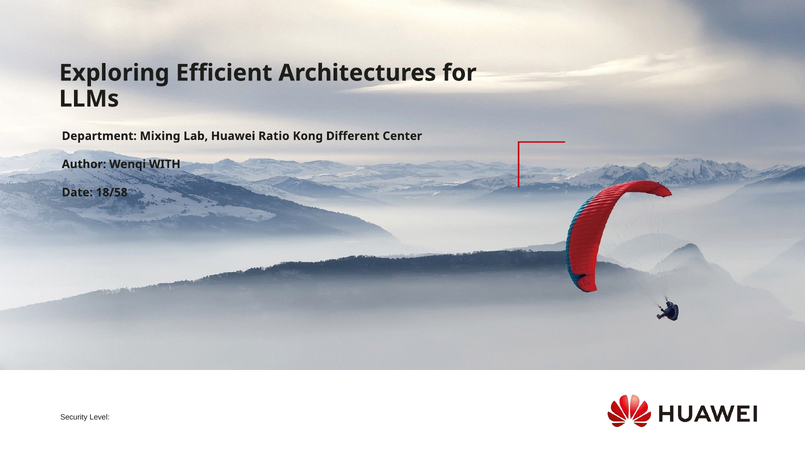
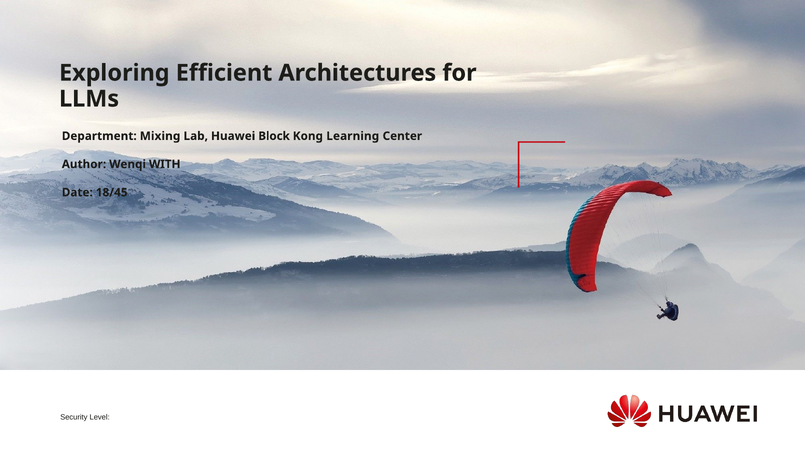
Ratio: Ratio -> Block (274, 136)
Different: Different -> Learning (353, 136)
18/58: 18/58 -> 18/45 (112, 192)
